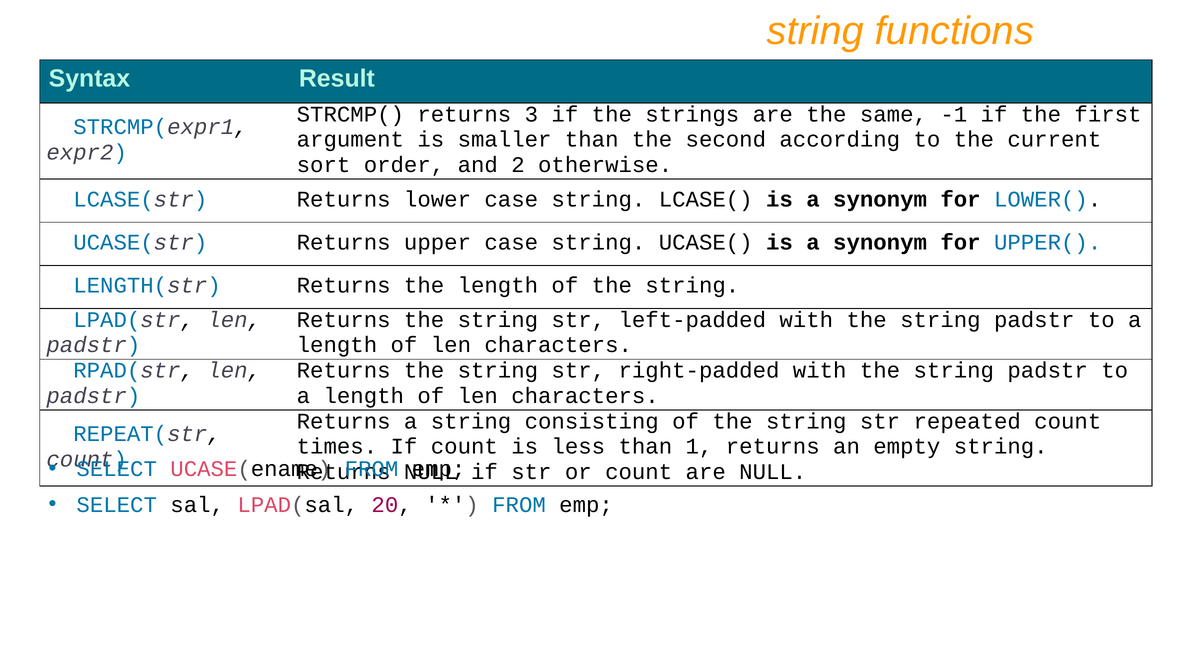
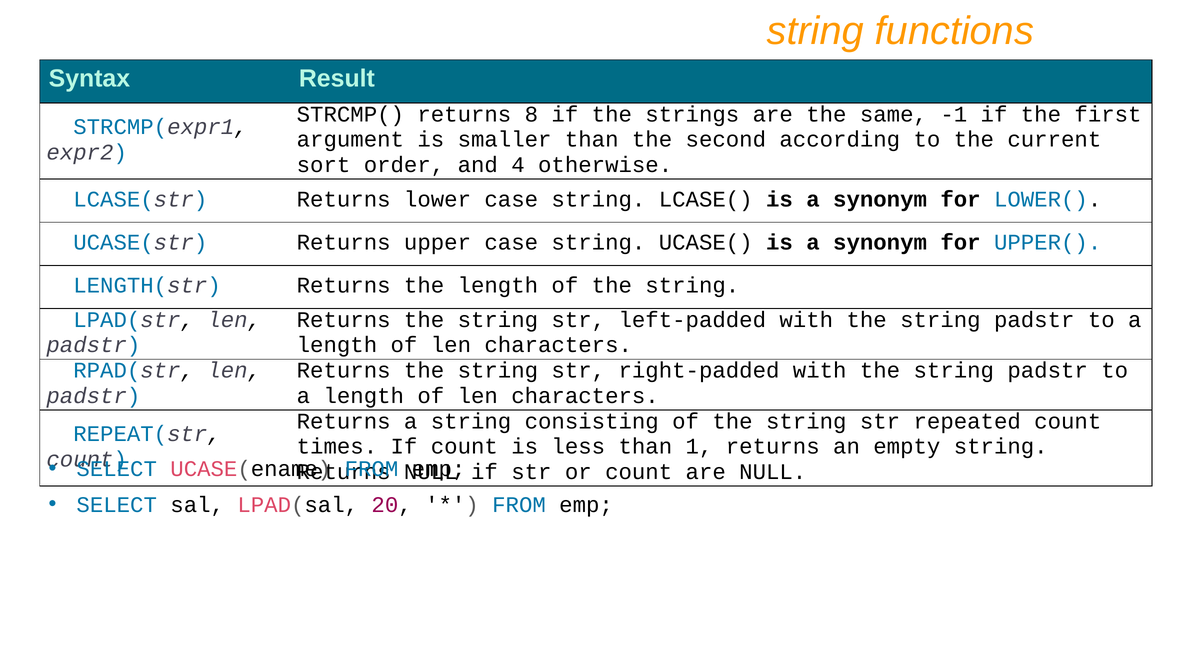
3: 3 -> 8 (531, 114)
2: 2 -> 4 (518, 165)
